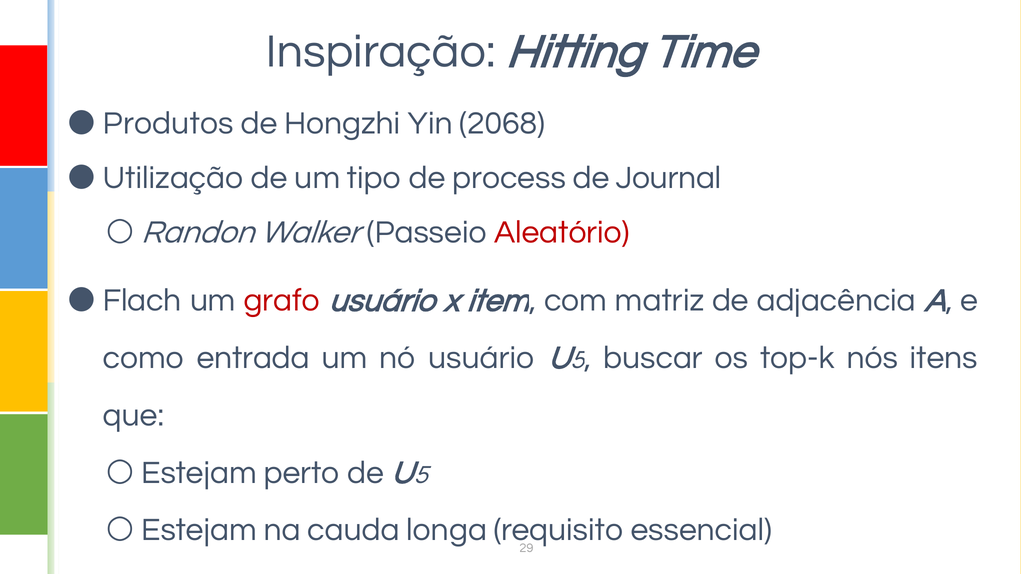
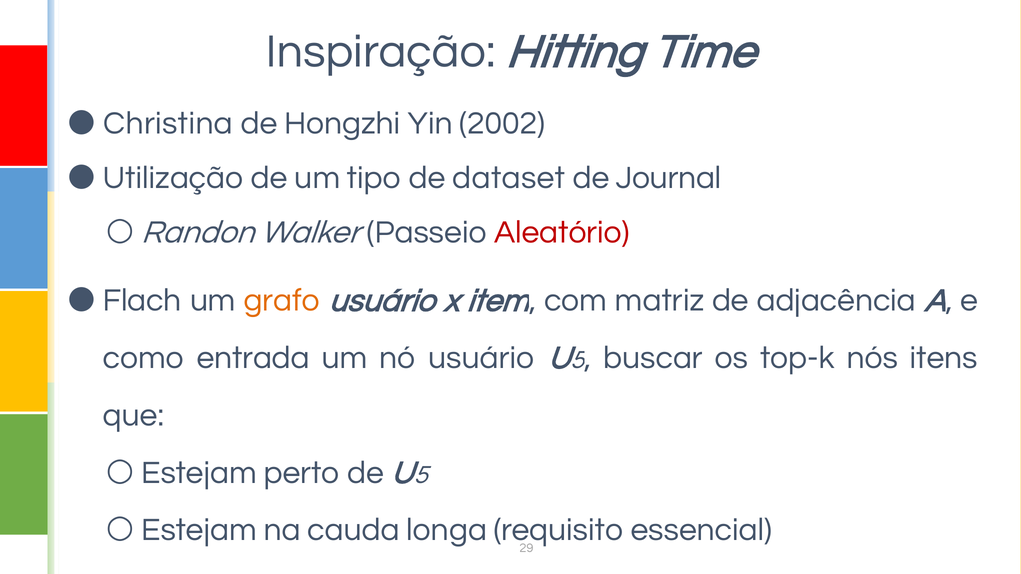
Produtos: Produtos -> Christina (168, 123)
2068: 2068 -> 2002 (502, 123)
process: process -> dataset (509, 178)
grafo colour: red -> orange (282, 301)
